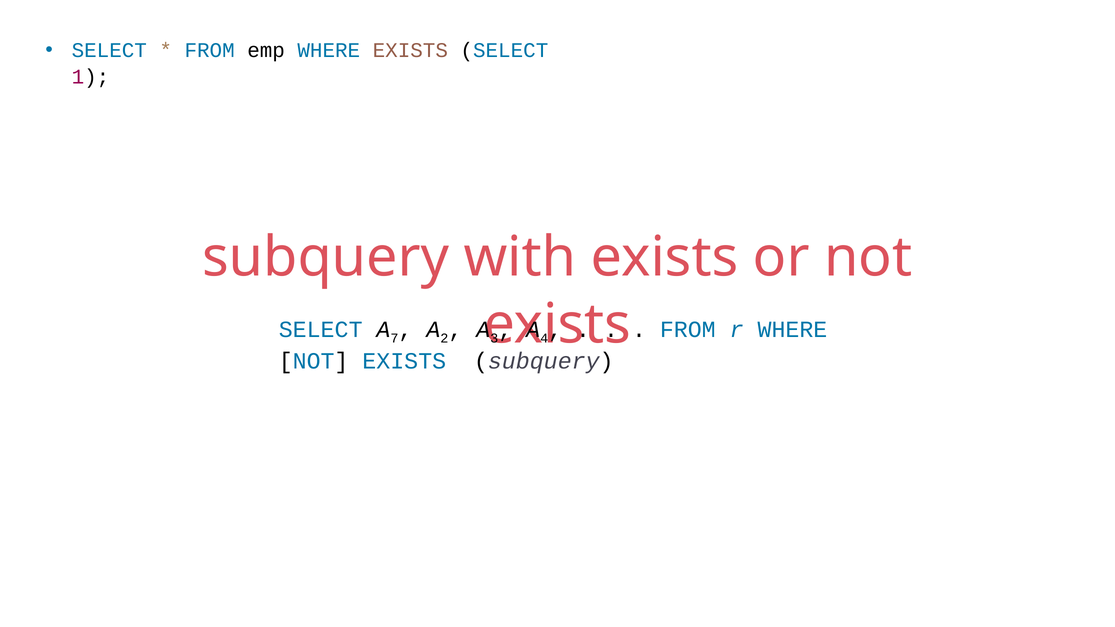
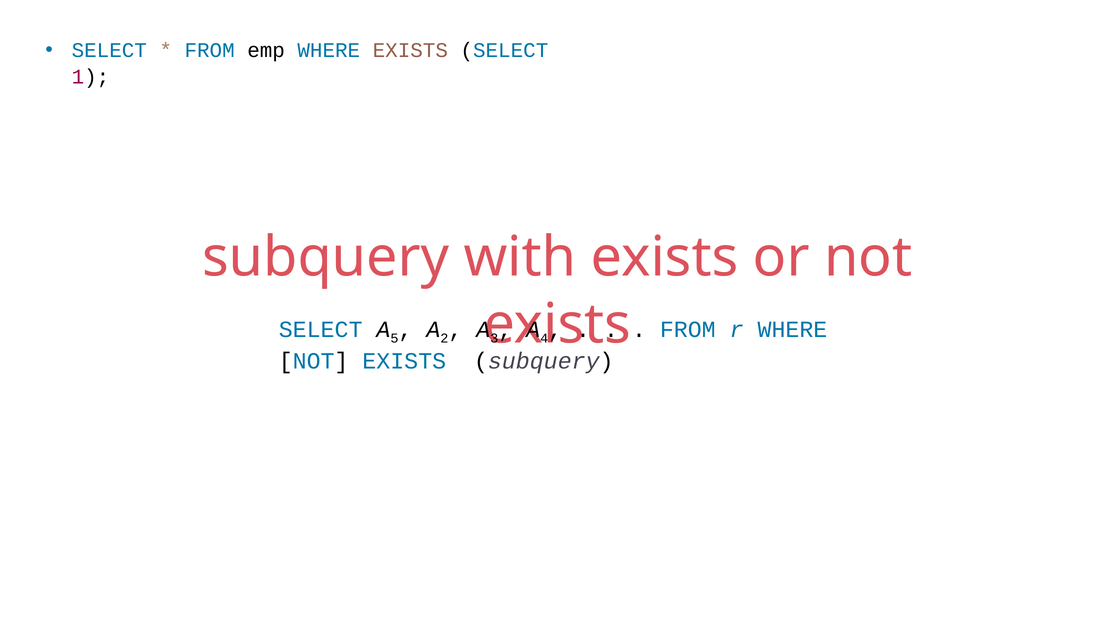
7: 7 -> 5 (394, 339)
